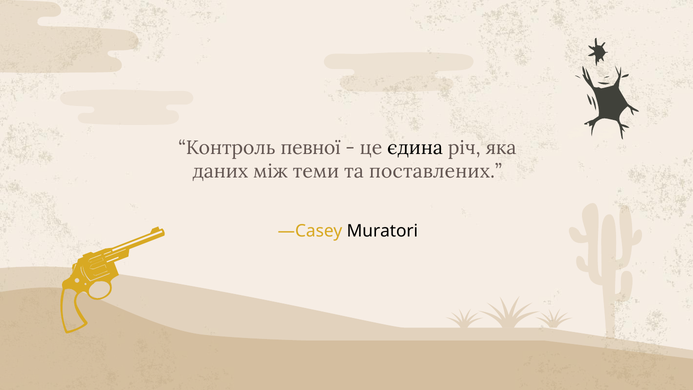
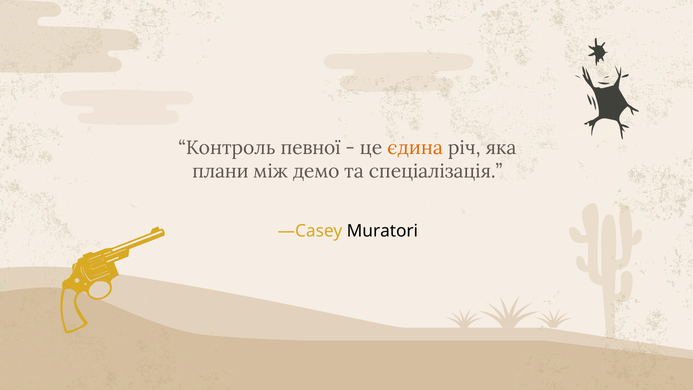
єдина colour: black -> orange (415, 148)
даних: даних -> плани (220, 171)
теми: теми -> демо (316, 171)
поставлених: поставлених -> спеціалізація (436, 171)
